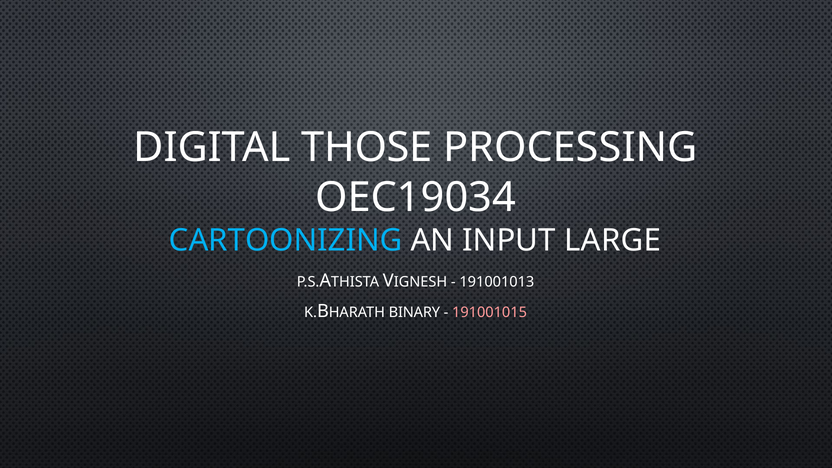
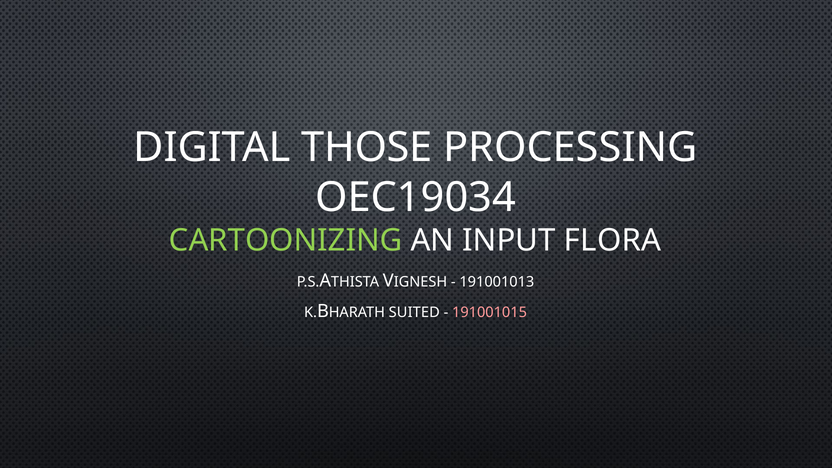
CARTOONIZING colour: light blue -> light green (286, 240)
LARGE: LARGE -> FLORA (613, 240)
BINARY: BINARY -> SUITED (414, 312)
